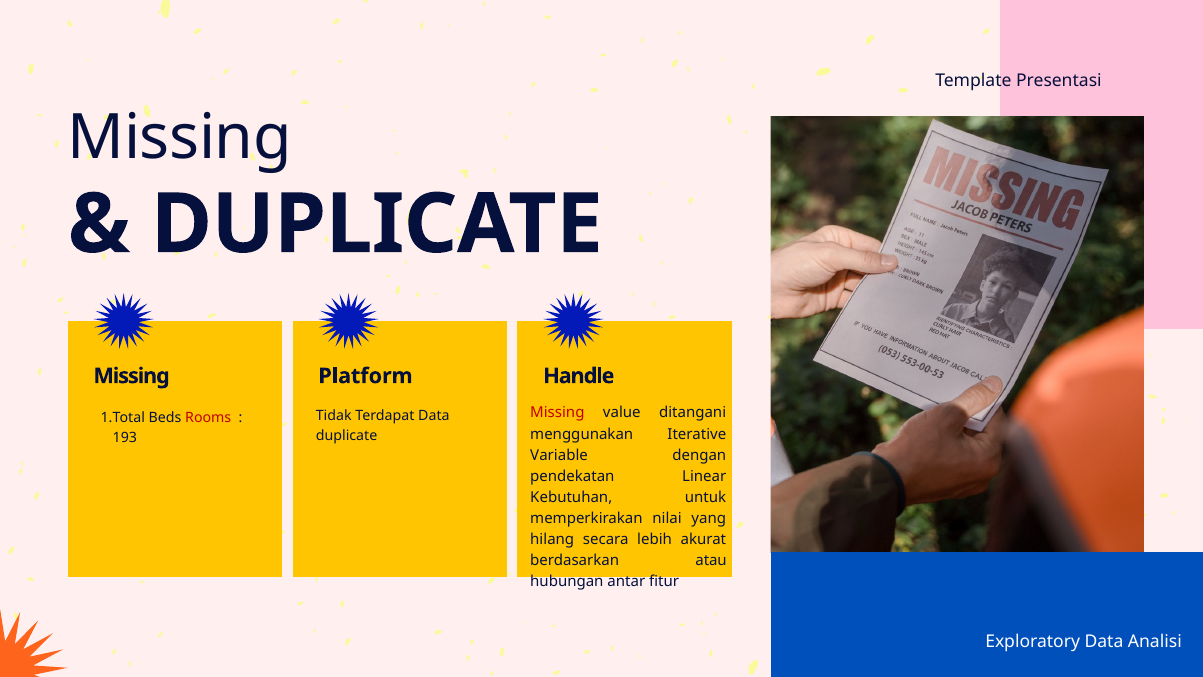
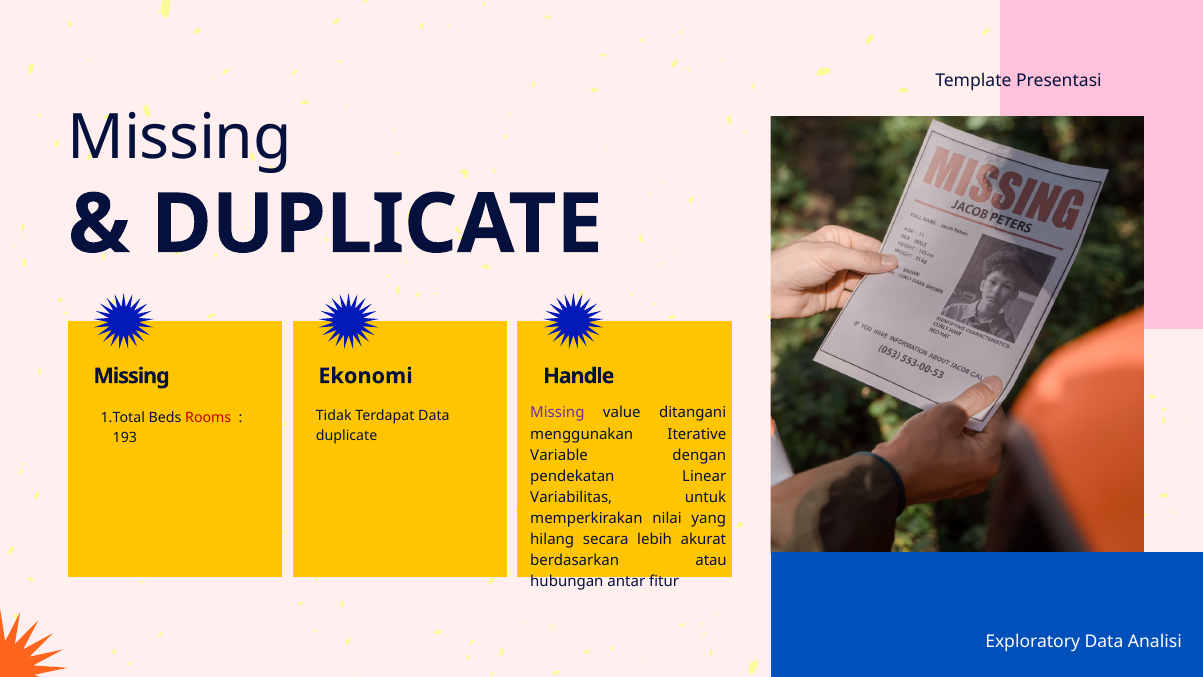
Platform: Platform -> Ekonomi (366, 376)
Missing colour: red -> purple (557, 413)
Kebutuhan: Kebutuhan -> Variabilitas (571, 497)
